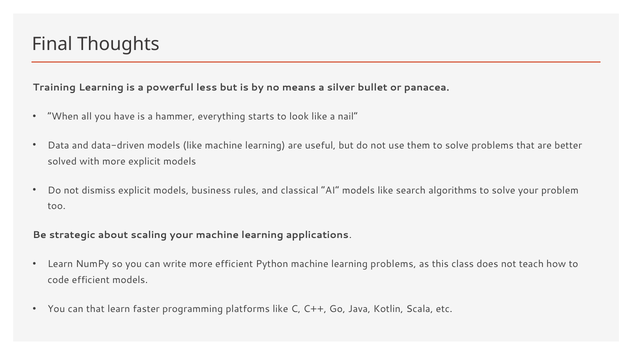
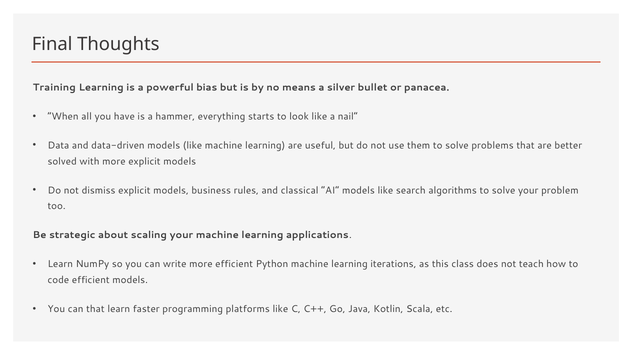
less: less -> bias (207, 88)
learning problems: problems -> iterations (393, 265)
